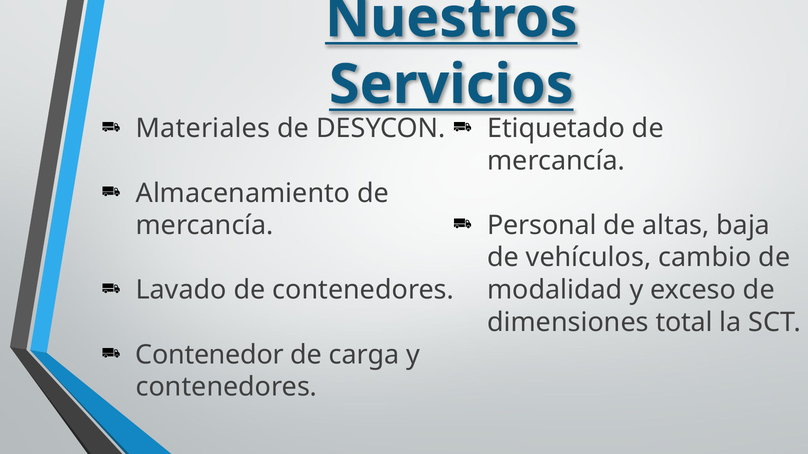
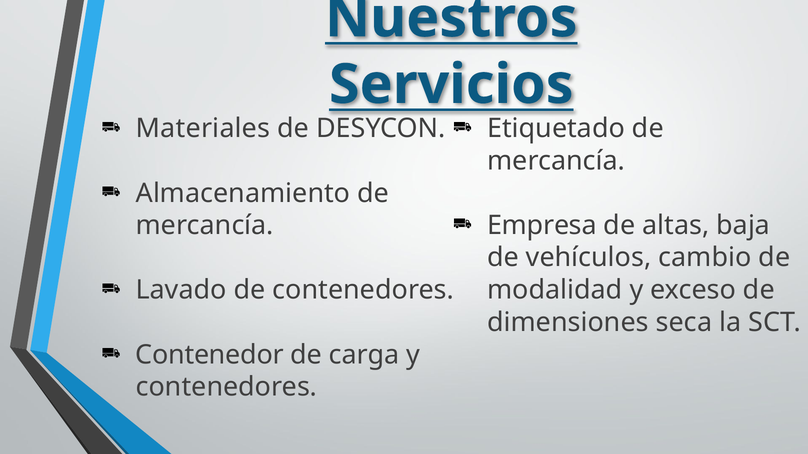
Personal: Personal -> Empresa (542, 226)
total: total -> seca (684, 322)
